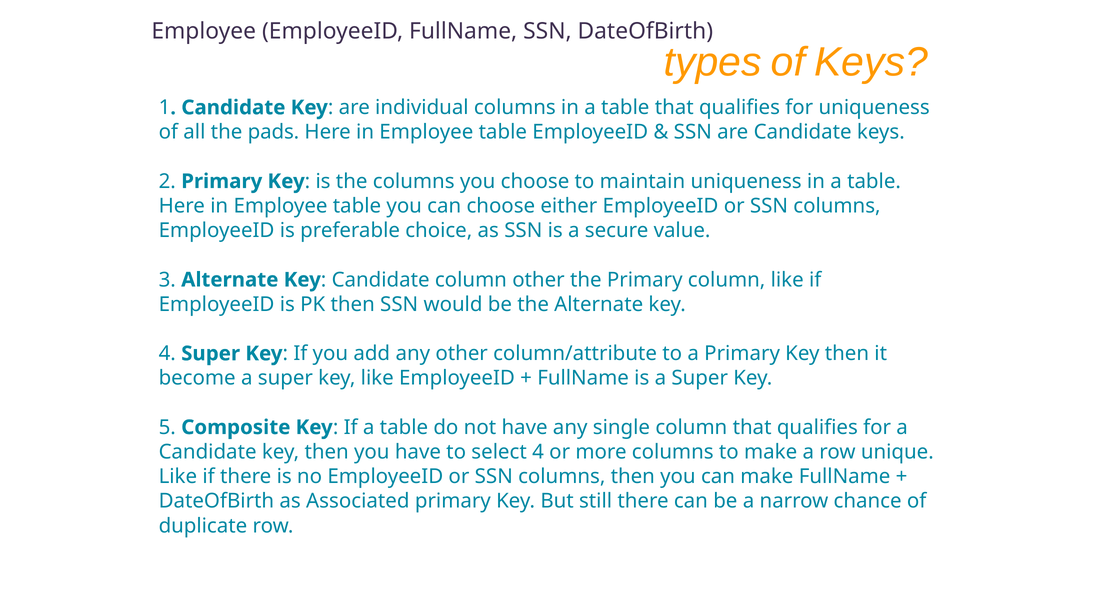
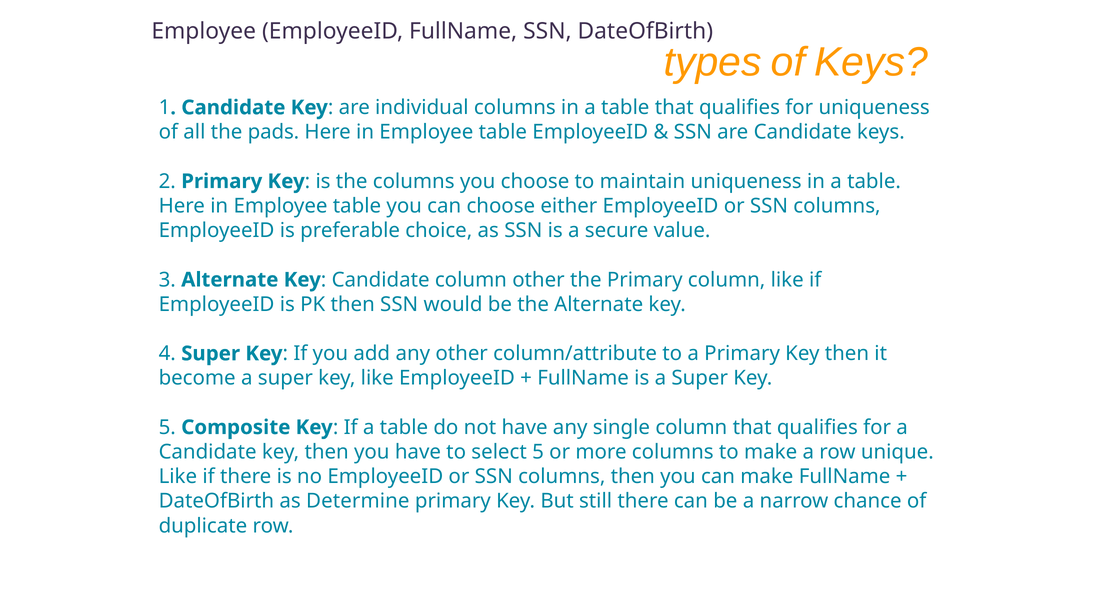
select 4: 4 -> 5 (538, 452)
Associated: Associated -> Determine (358, 501)
